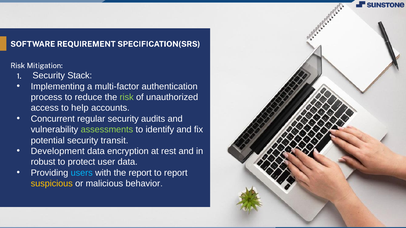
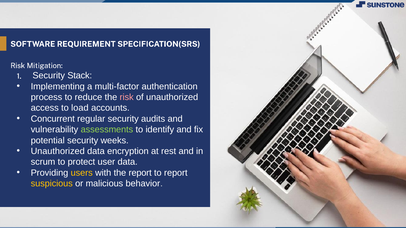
risk colour: light green -> pink (127, 97)
help: help -> load (80, 108)
transit: transit -> weeks (115, 141)
Development: Development -> Unauthorized (58, 151)
robust: robust -> scrum (43, 162)
users colour: light blue -> yellow (82, 173)
